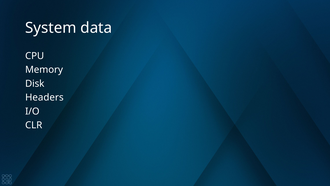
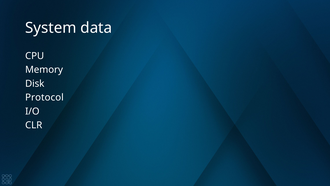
Headers: Headers -> Protocol (44, 97)
